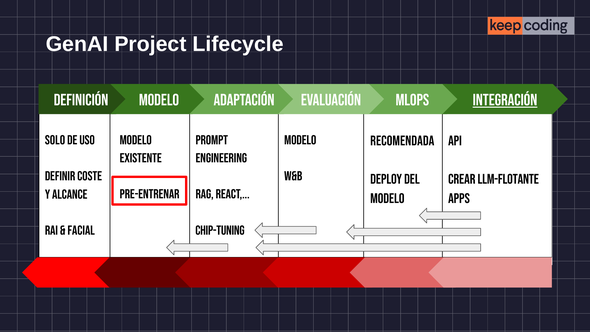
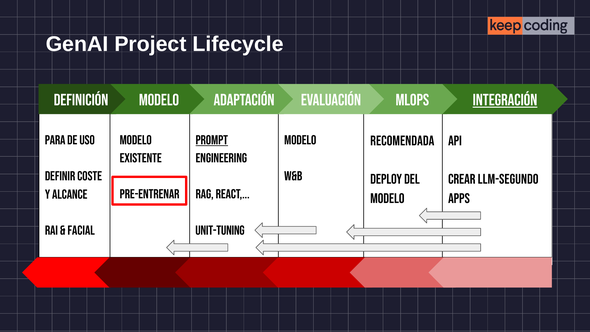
Solo: Solo -> Para (55, 140)
PromPt underline: none -> present (212, 140)
llm-flotante: llm-flotante -> llm-segundo (508, 179)
Chip-tuning: Chip-tuning -> Unit-tuning (220, 230)
